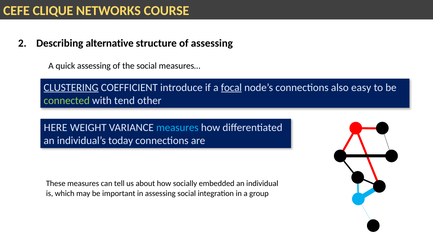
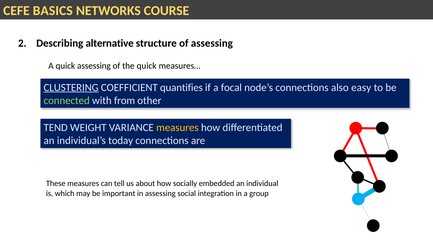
CLIQUE: CLIQUE -> BASICS (53, 11)
the social: social -> quick (147, 66)
introduce: introduce -> quantifies (181, 87)
focal underline: present -> none (231, 87)
tend: tend -> from (125, 100)
HERE: HERE -> TEND (56, 127)
measures colour: light blue -> yellow (177, 127)
